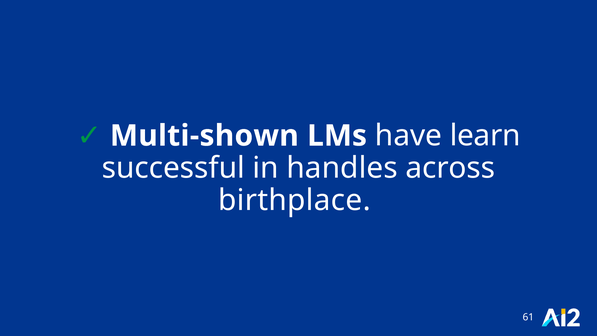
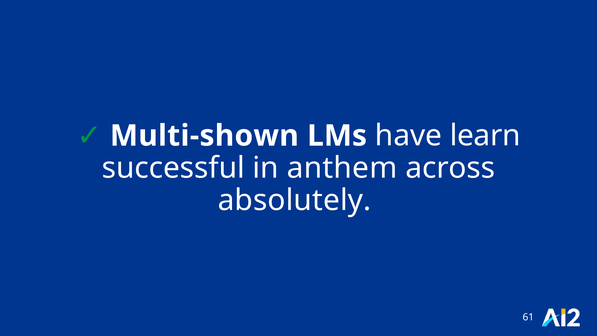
handles: handles -> anthem (342, 168)
birthplace: birthplace -> absolutely (294, 200)
